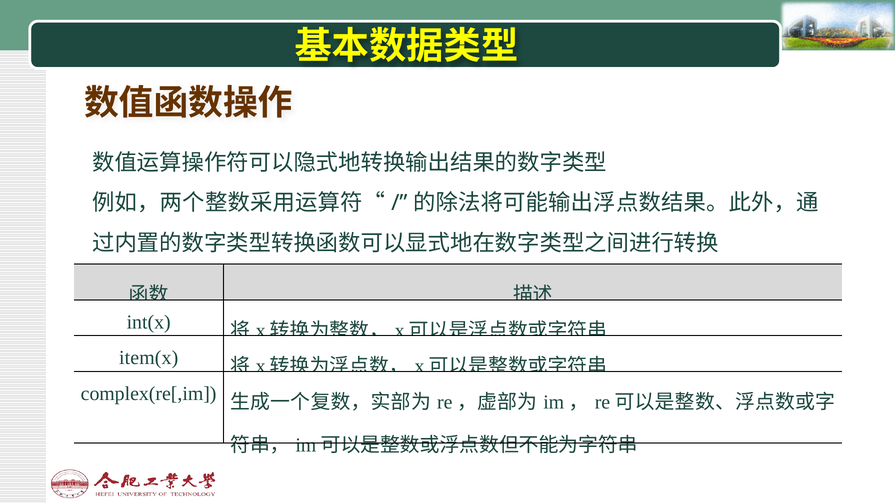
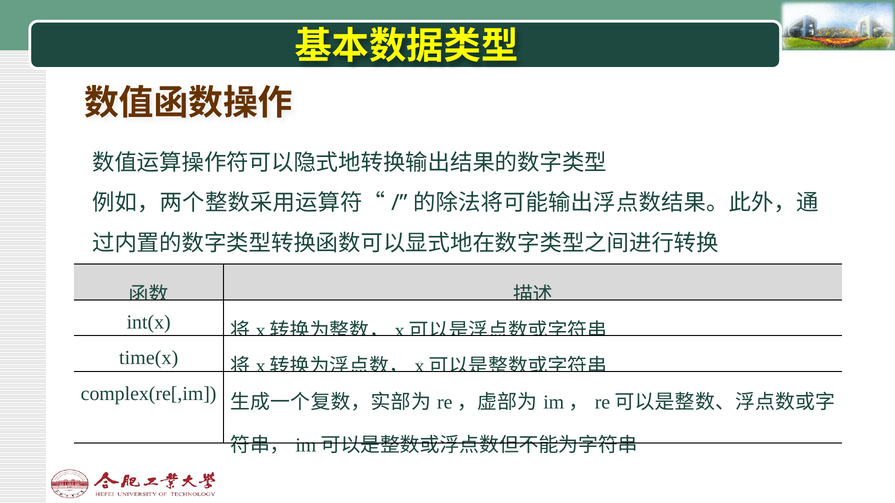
item(x: item(x -> time(x (149, 358)
